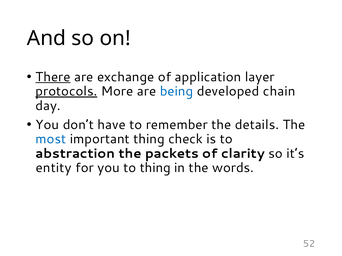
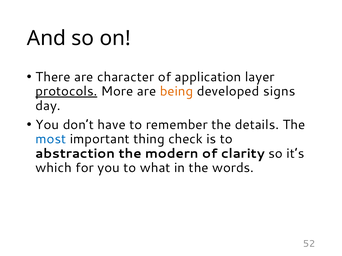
There underline: present -> none (53, 77)
exchange: exchange -> character (126, 77)
being colour: blue -> orange (177, 91)
chain: chain -> signs (279, 91)
packets: packets -> modern (172, 154)
entity: entity -> which (54, 168)
to thing: thing -> what (155, 168)
